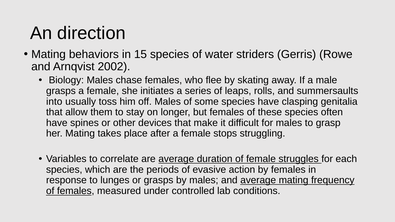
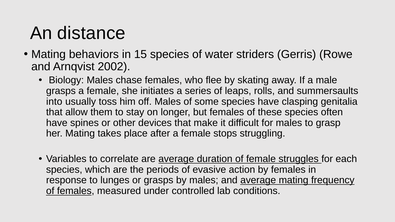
direction: direction -> distance (91, 33)
